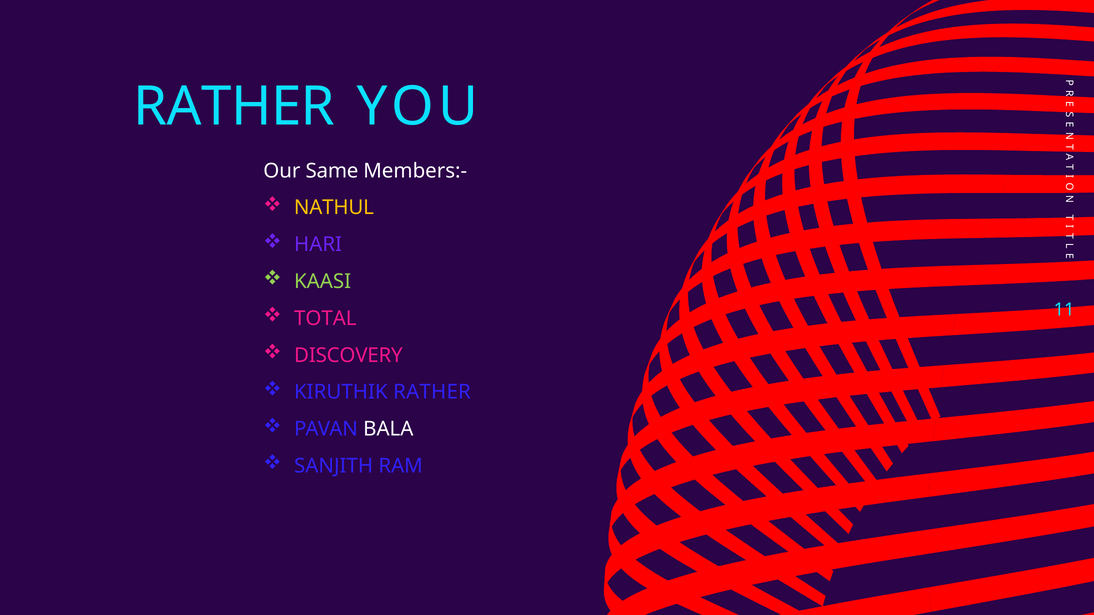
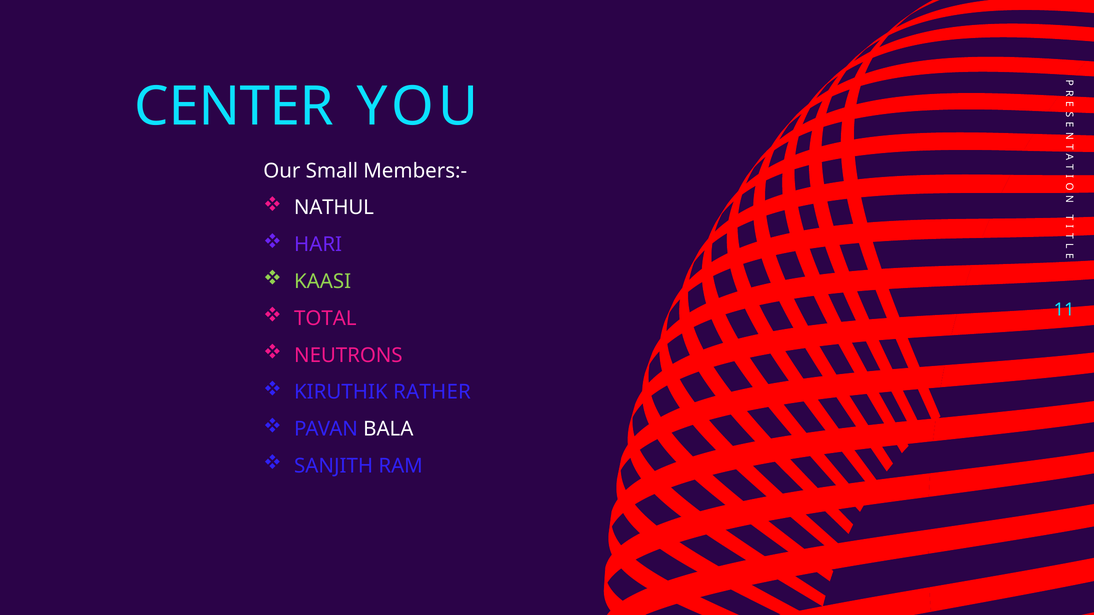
RATHER: RATHER -> CENTER (234, 107)
Same: Same -> Small (332, 171)
NATHUL colour: yellow -> white (334, 208)
DISCOVERY: DISCOVERY -> NEUTRONS (348, 356)
